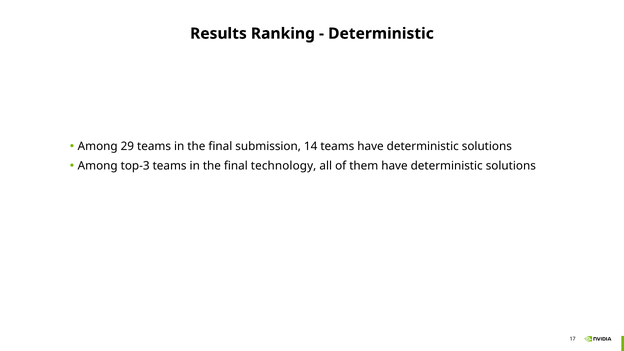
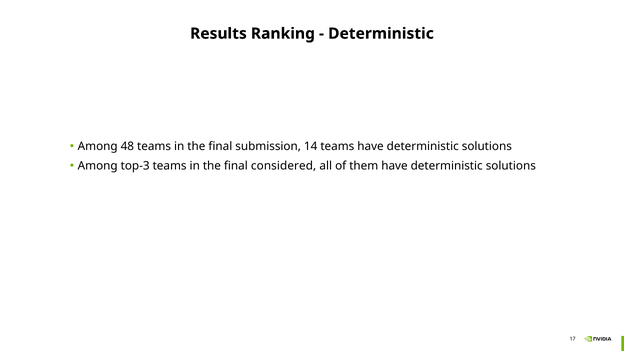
29: 29 -> 48 (127, 147)
technology: technology -> considered (284, 166)
